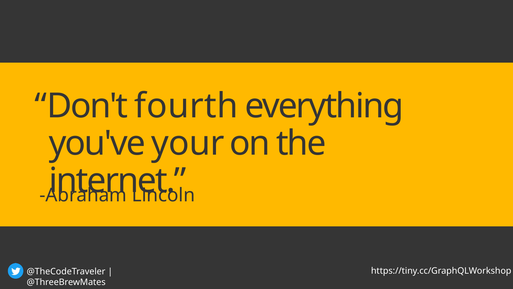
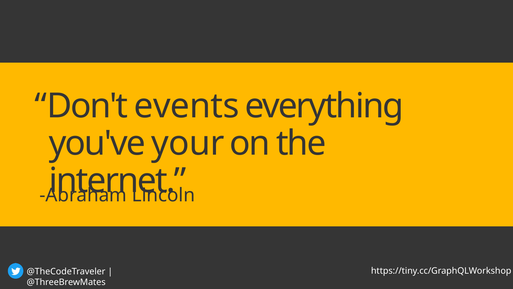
fourth: fourth -> events (187, 106)
